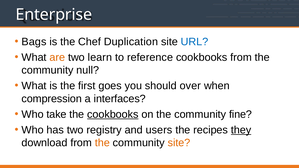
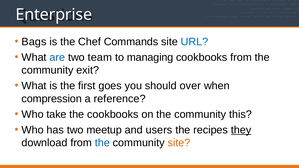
Duplication: Duplication -> Commands (131, 42)
are colour: orange -> blue (57, 57)
learn: learn -> team (100, 57)
reference: reference -> managing (150, 57)
null: null -> exit (88, 70)
interfaces: interfaces -> reference (120, 99)
cookbooks underline: present -> none (113, 114)
fine: fine -> this (240, 114)
registry: registry -> meetup (104, 130)
the colour: orange -> blue (102, 143)
